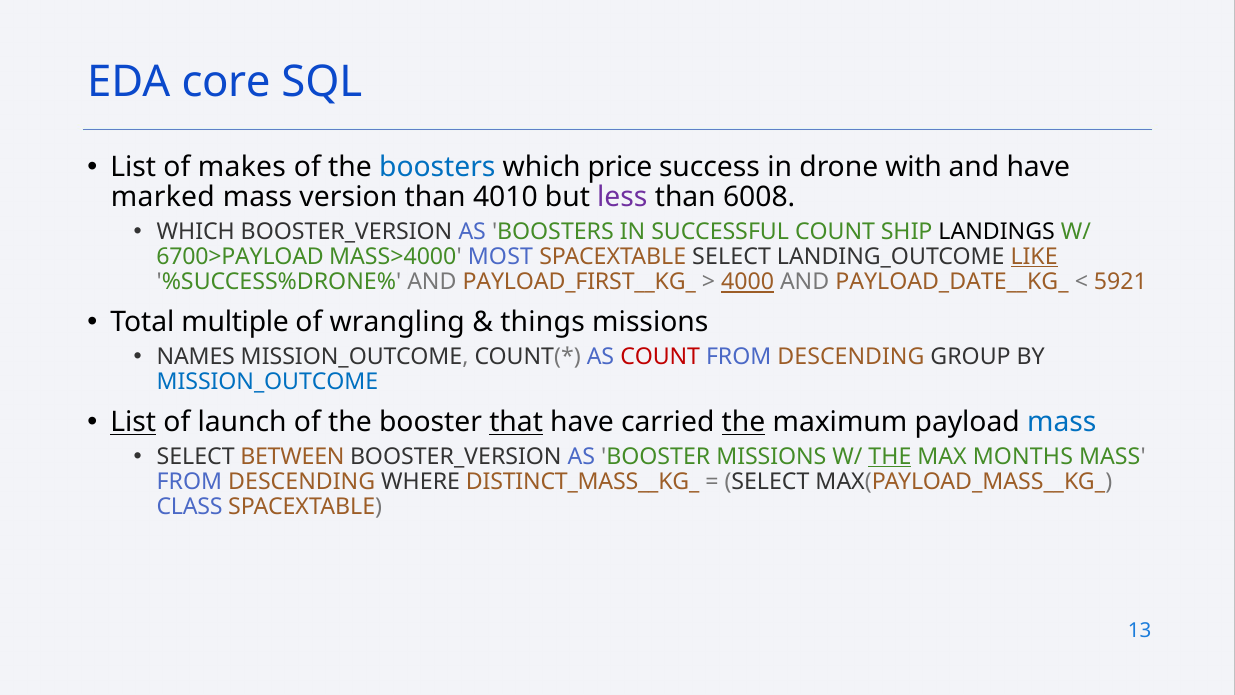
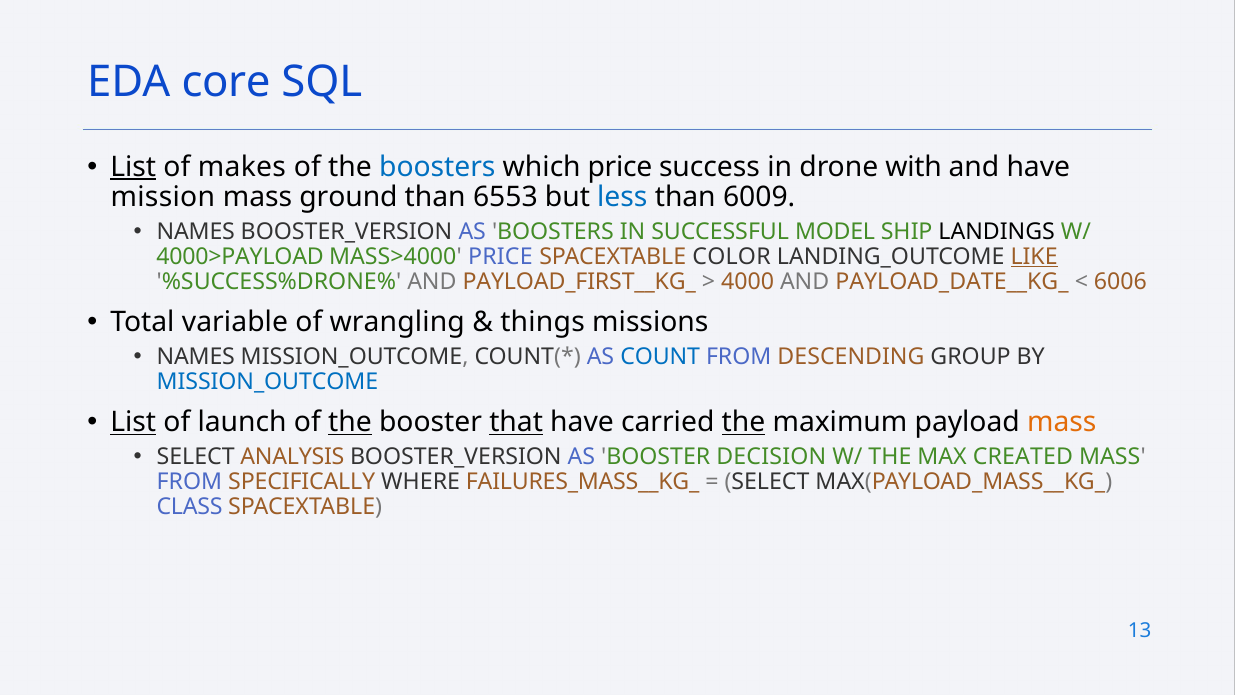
List underline: none -> present (133, 167)
marked: marked -> mission (163, 197)
version: version -> ground (348, 197)
4010: 4010 -> 6553 (505, 197)
less colour: purple -> blue (622, 197)
6008: 6008 -> 6009 (759, 197)
WHICH: WHICH -> NAMES (196, 232)
SUCCESSFUL COUNT: COUNT -> MODEL (835, 232)
6700>PAYLOAD: 6700>PAYLOAD -> 4000>PAYLOAD (240, 257)
MASS>4000 MOST: MOST -> PRICE (500, 257)
SPACEXTABLE SELECT: SELECT -> COLOR (732, 257)
4000 underline: present -> none (748, 282)
5921: 5921 -> 6006 (1120, 282)
multiple: multiple -> variable (235, 322)
COUNT colour: red -> blue (660, 357)
the underline: none -> present (350, 422)
mass colour: blue -> orange (1062, 422)
BETWEEN: BETWEEN -> ANALYSIS (292, 456)
BOOSTER MISSIONS: MISSIONS -> DECISION (771, 456)
THE underline: present -> none (890, 456)
MONTHS: MONTHS -> CREATED (1023, 456)
DESCENDING: DESCENDING -> SPECIFICALLY (302, 481)
DISTINCT_MASS__KG_: DISTINCT_MASS__KG_ -> FAILURES_MASS__KG_ (583, 481)
